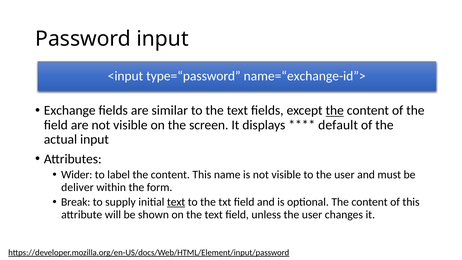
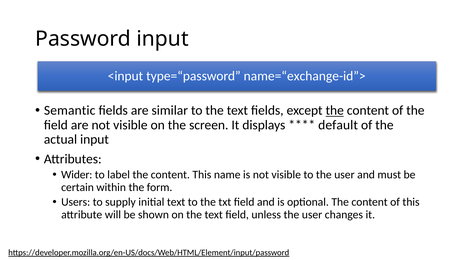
Exchange: Exchange -> Semantic (70, 110)
deliver: deliver -> certain (78, 187)
Break: Break -> Users (76, 202)
text underline: present -> none (176, 202)
